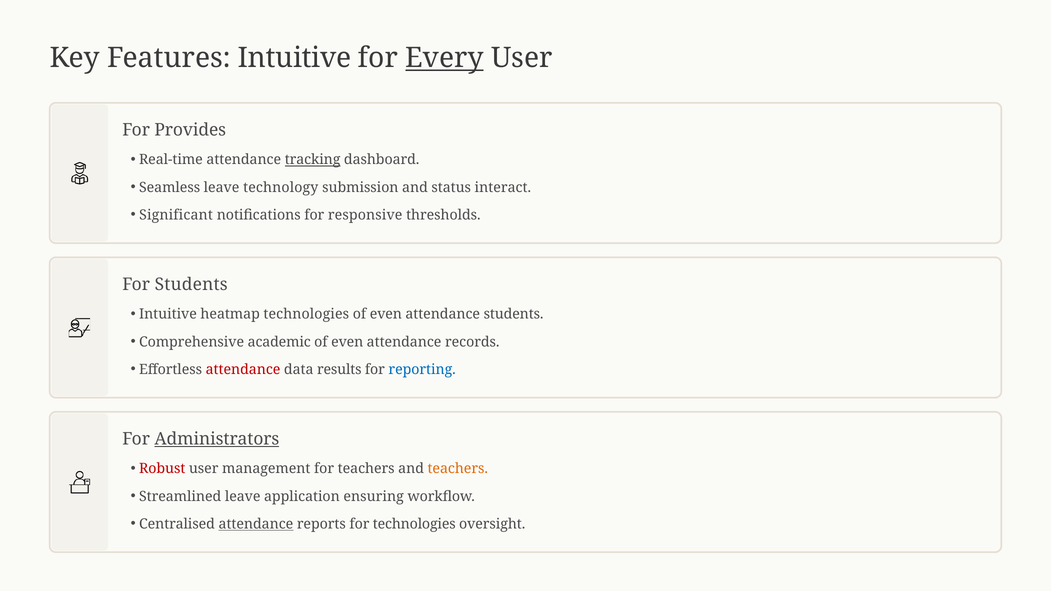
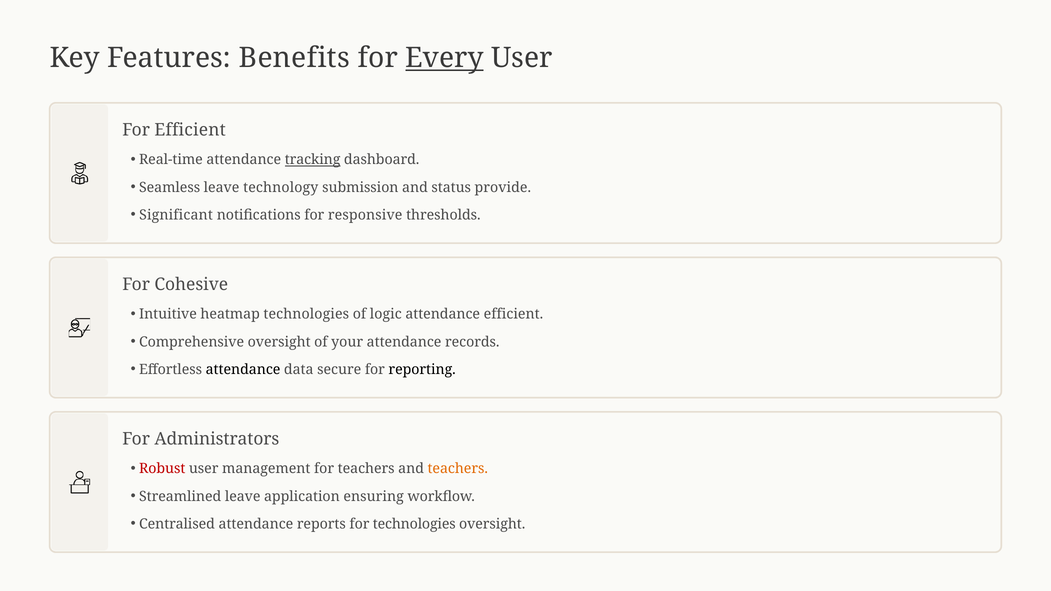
Features Intuitive: Intuitive -> Benefits (294, 58)
For Provides: Provides -> Efficient (190, 130)
interact: interact -> provide (503, 187)
For Students: Students -> Cohesive (191, 285)
even: even -> logic (386, 314)
attendance students: students -> efficient (513, 314)
Comprehensive academic: academic -> oversight (279, 342)
even: even -> your (347, 342)
attendance colour: red -> black (243, 370)
results: results -> secure (339, 370)
reporting colour: blue -> black (422, 370)
Administrators underline: present -> none (217, 439)
attendance underline: present -> none (256, 524)
